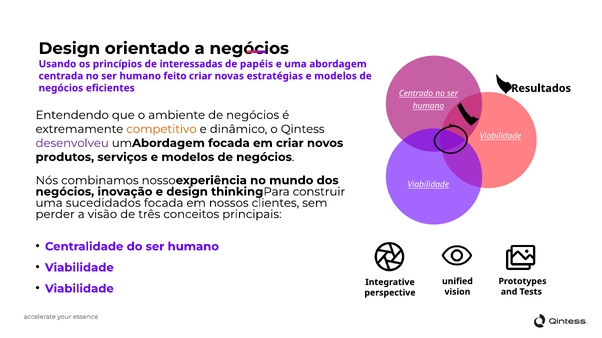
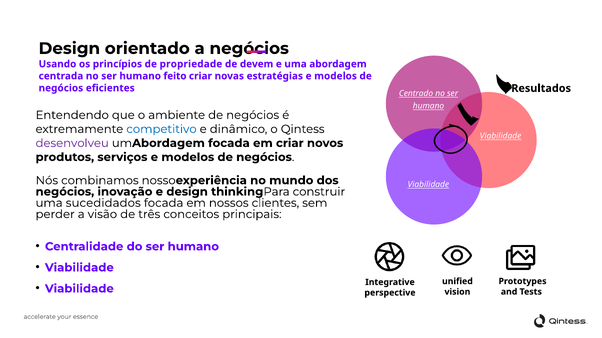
interessadas: interessadas -> propriedade (191, 64)
papéis: papéis -> devem (257, 64)
competitivo colour: orange -> blue (161, 129)
